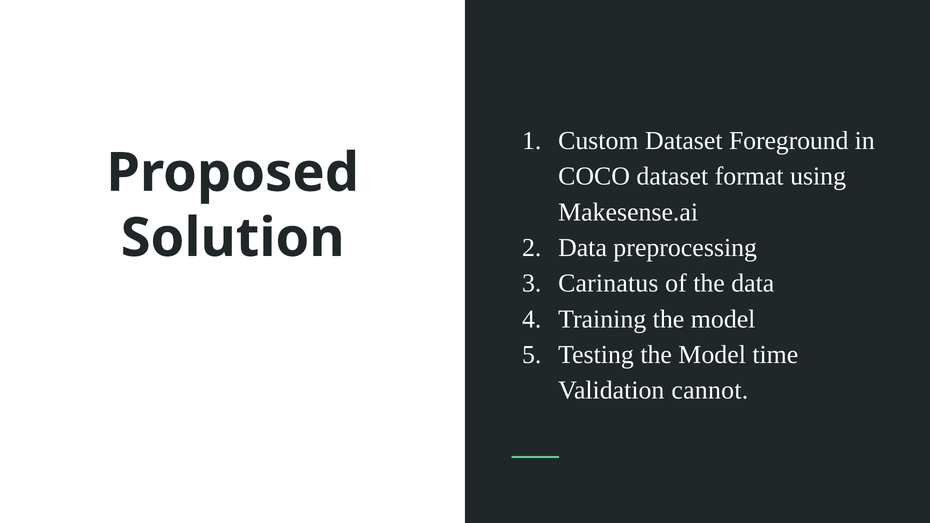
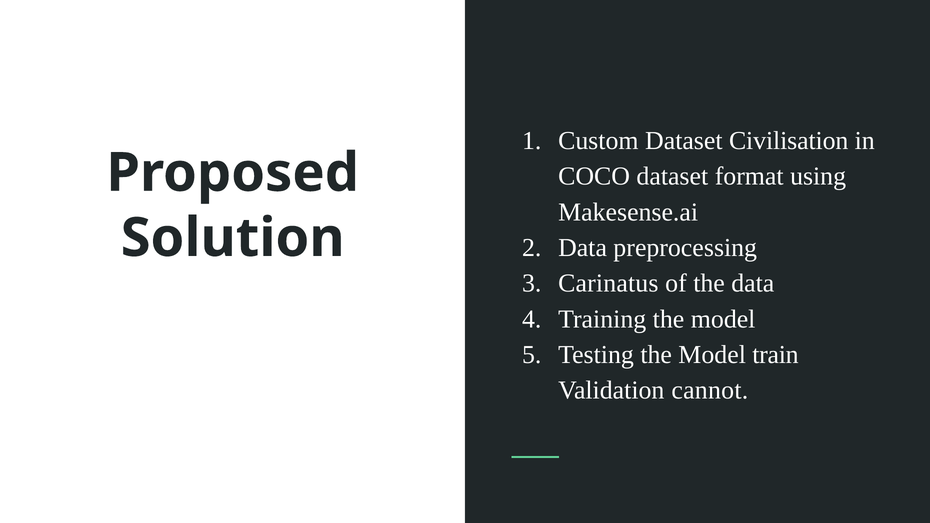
Foreground: Foreground -> Civilisation (789, 141)
time: time -> train (775, 355)
